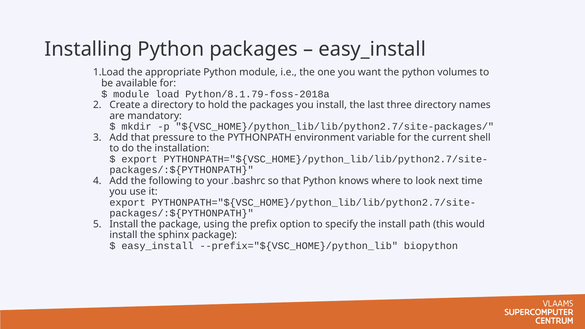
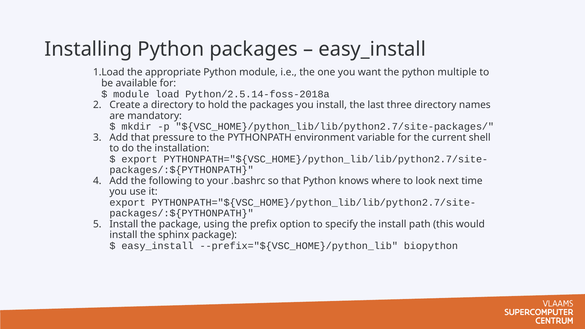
volumes: volumes -> multiple (457, 72)
Python/8.1.79-foss-2018a: Python/8.1.79-foss-2018a -> Python/2.5.14-foss-2018a (257, 94)
